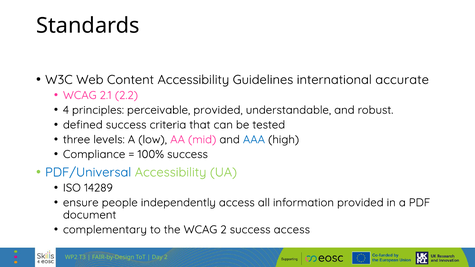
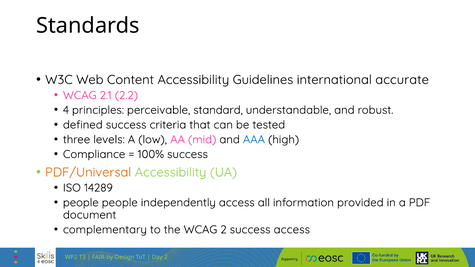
perceivable provided: provided -> standard (218, 110)
PDF/Universal colour: blue -> orange (88, 172)
ensure: ensure -> people (81, 203)
